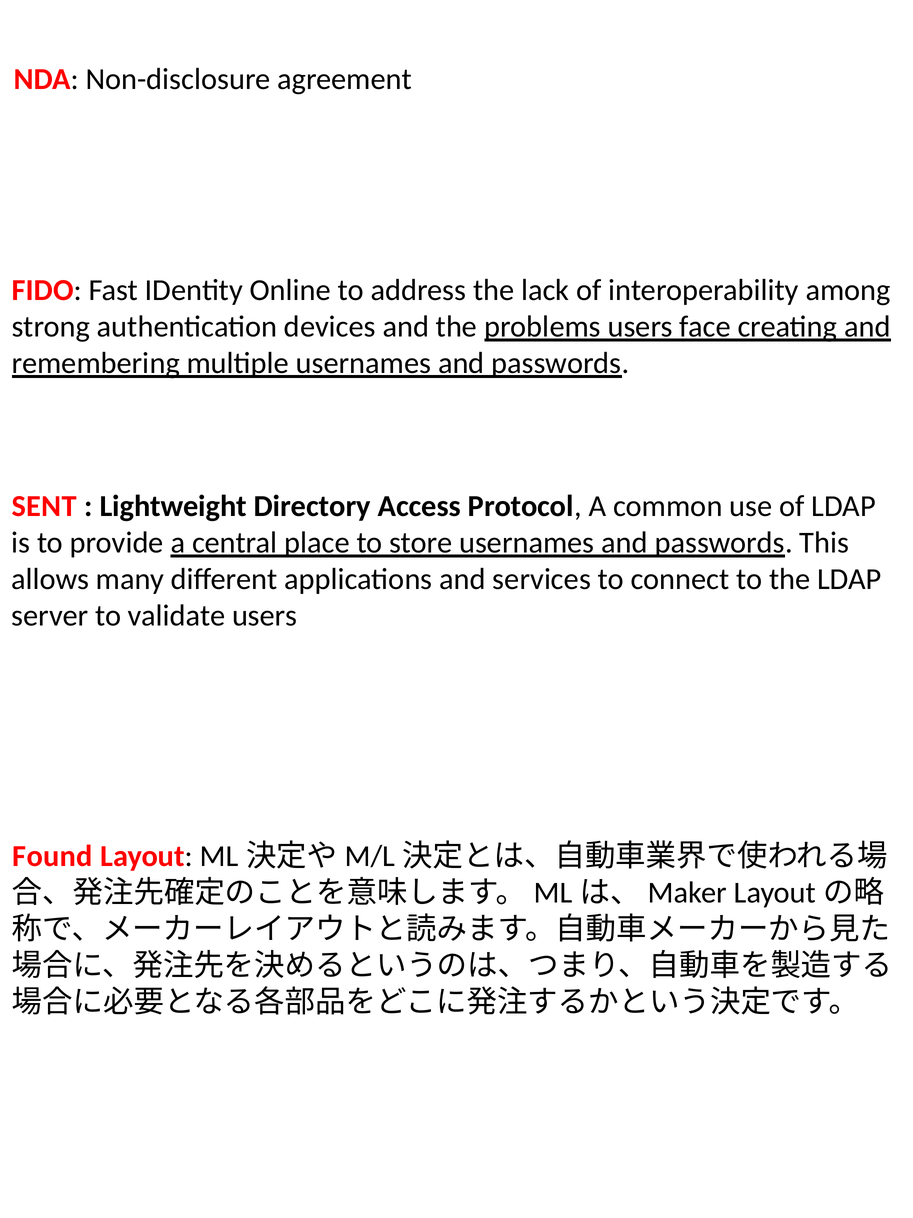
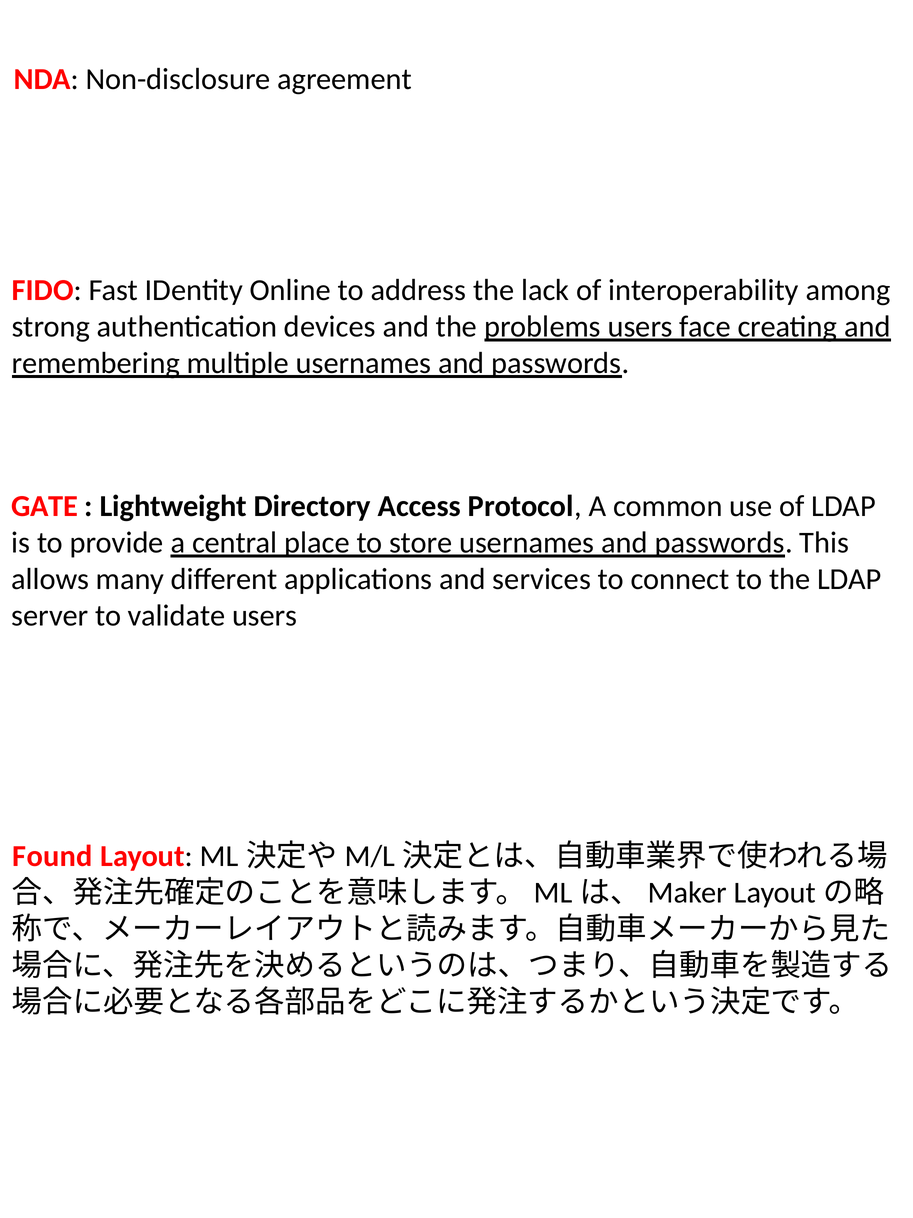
SENT: SENT -> GATE (45, 506)
